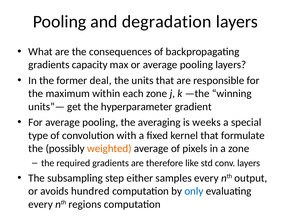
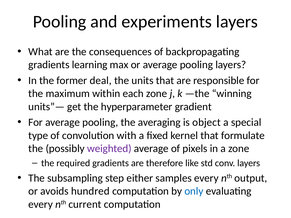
degradation: degradation -> experiments (167, 22)
capacity: capacity -> learning (90, 65)
weeks: weeks -> object (207, 122)
weighted colour: orange -> purple (109, 149)
regions: regions -> current (85, 205)
